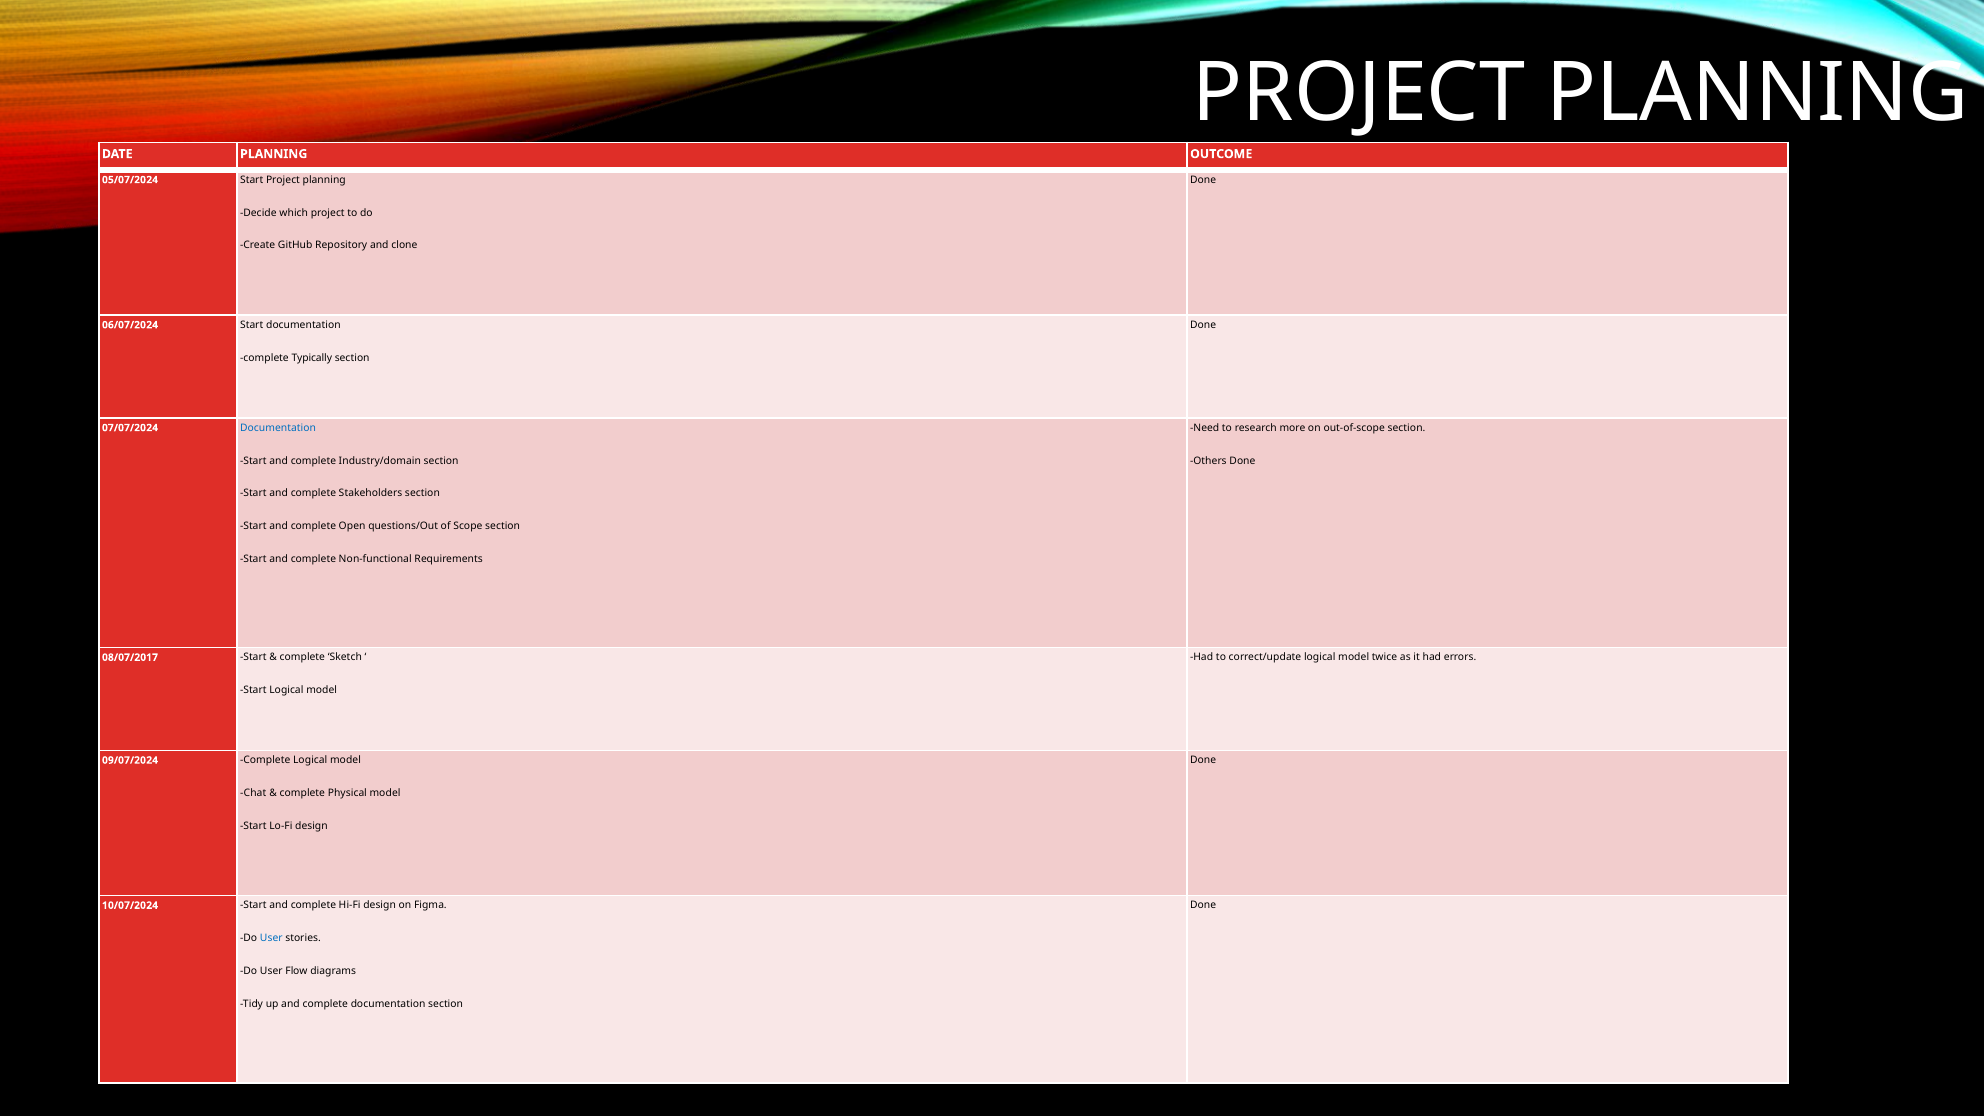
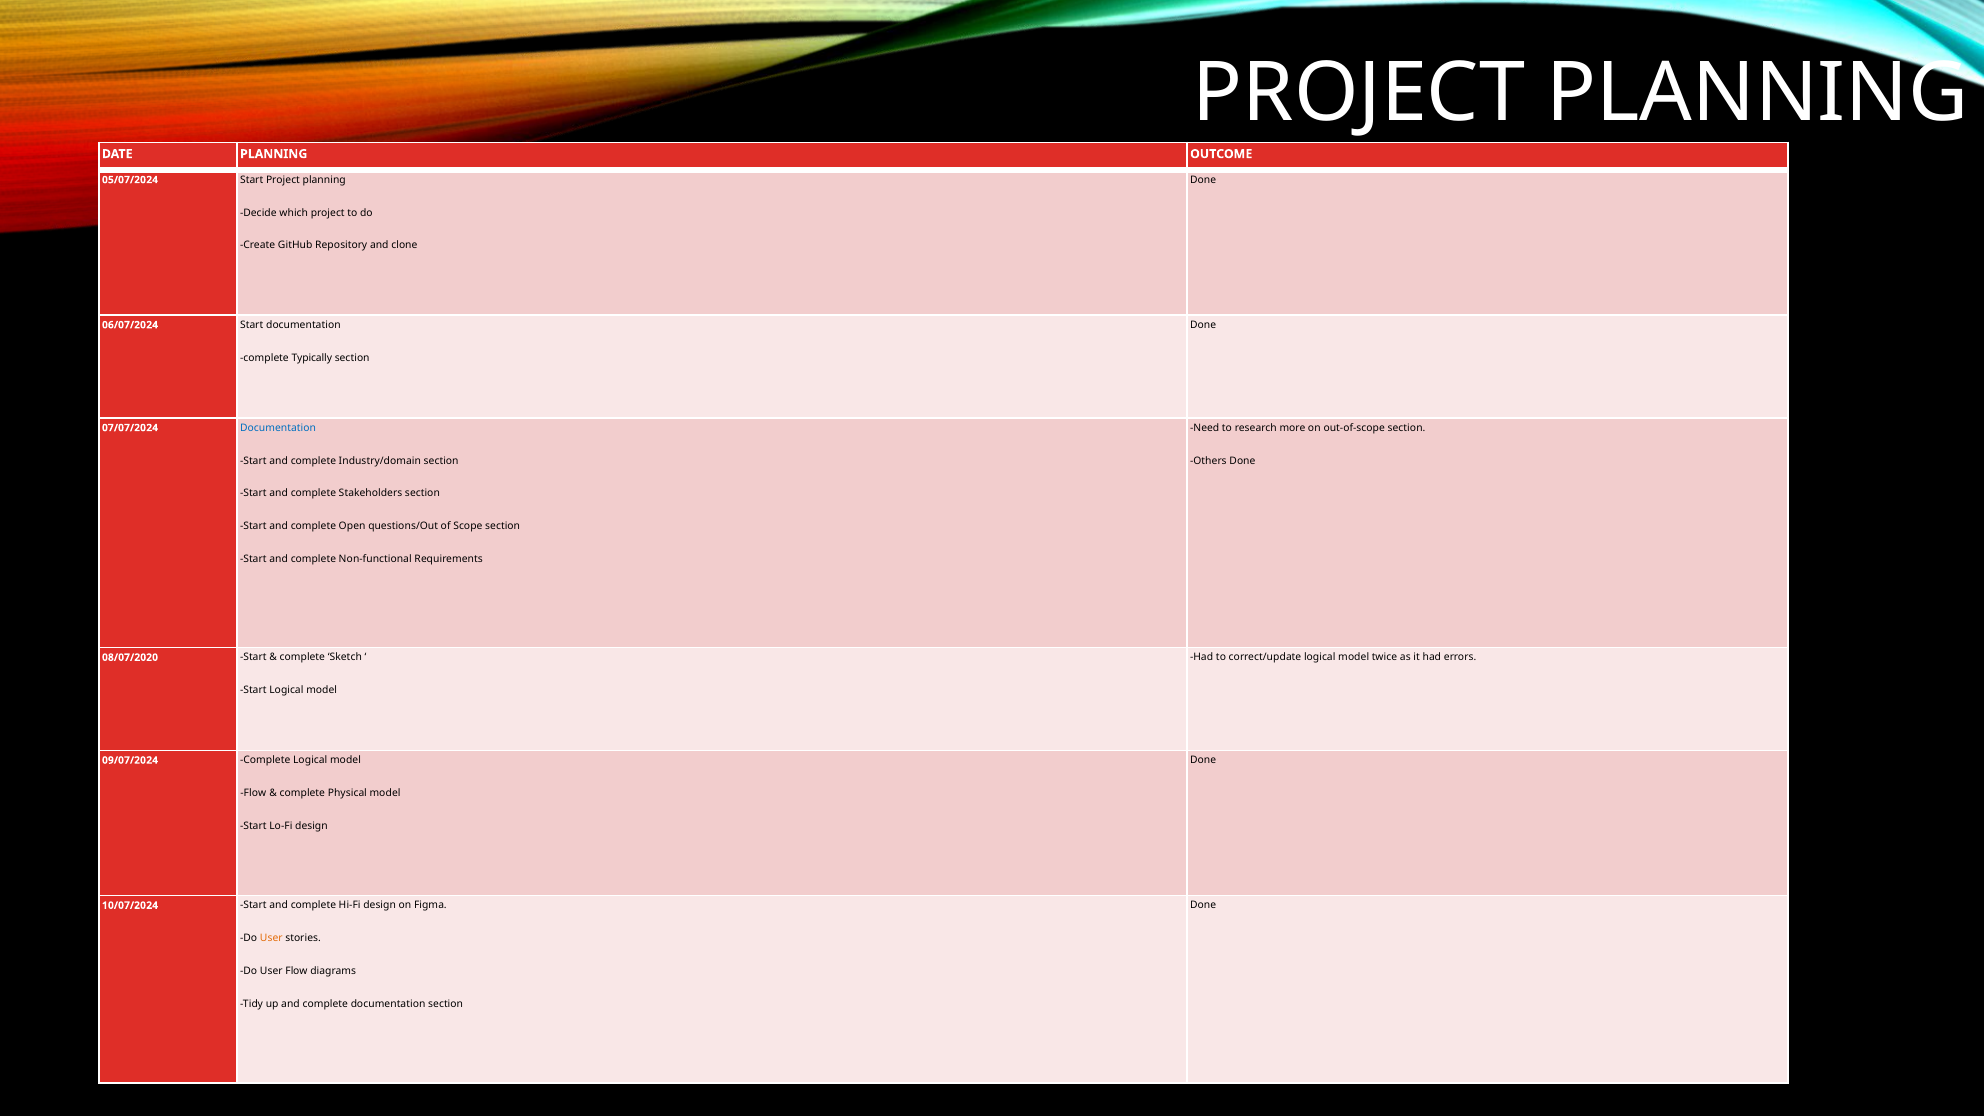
08/07/2017: 08/07/2017 -> 08/07/2020 (130, 657)
Chat: Chat -> Flow (253, 793)
User colour: blue -> orange (271, 938)
